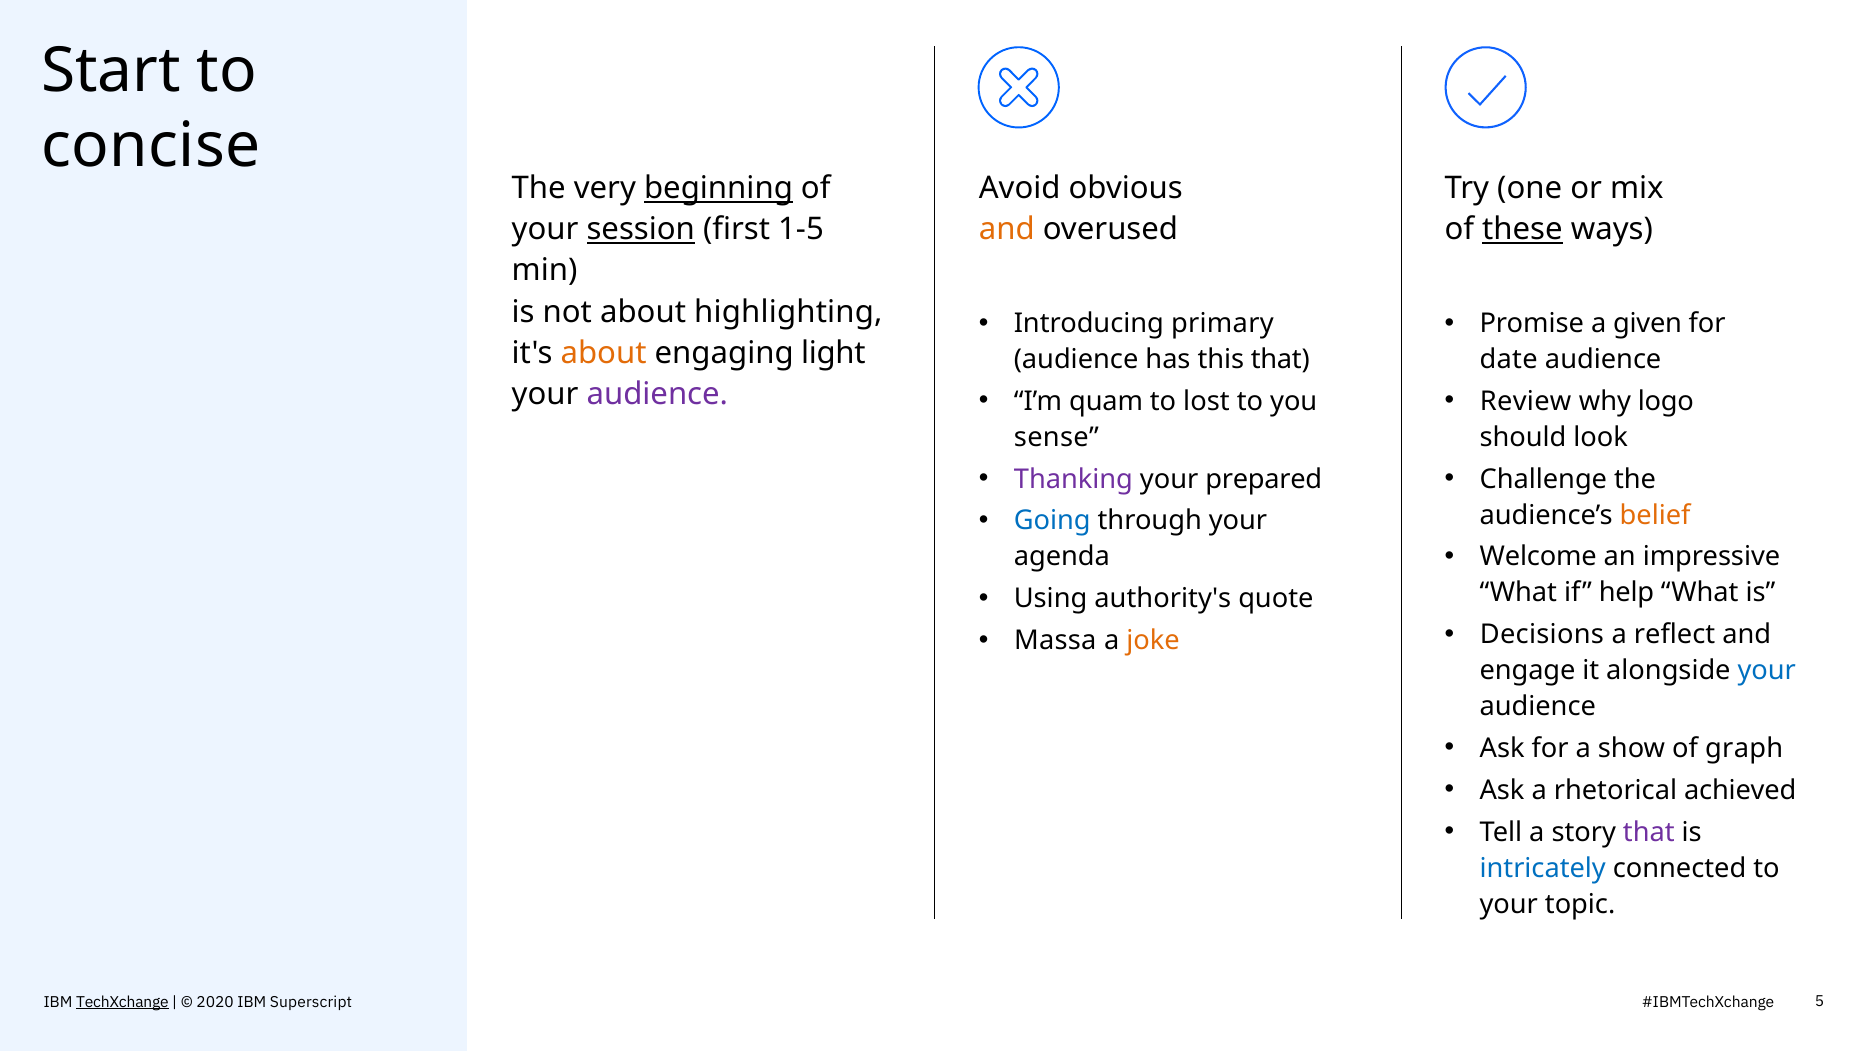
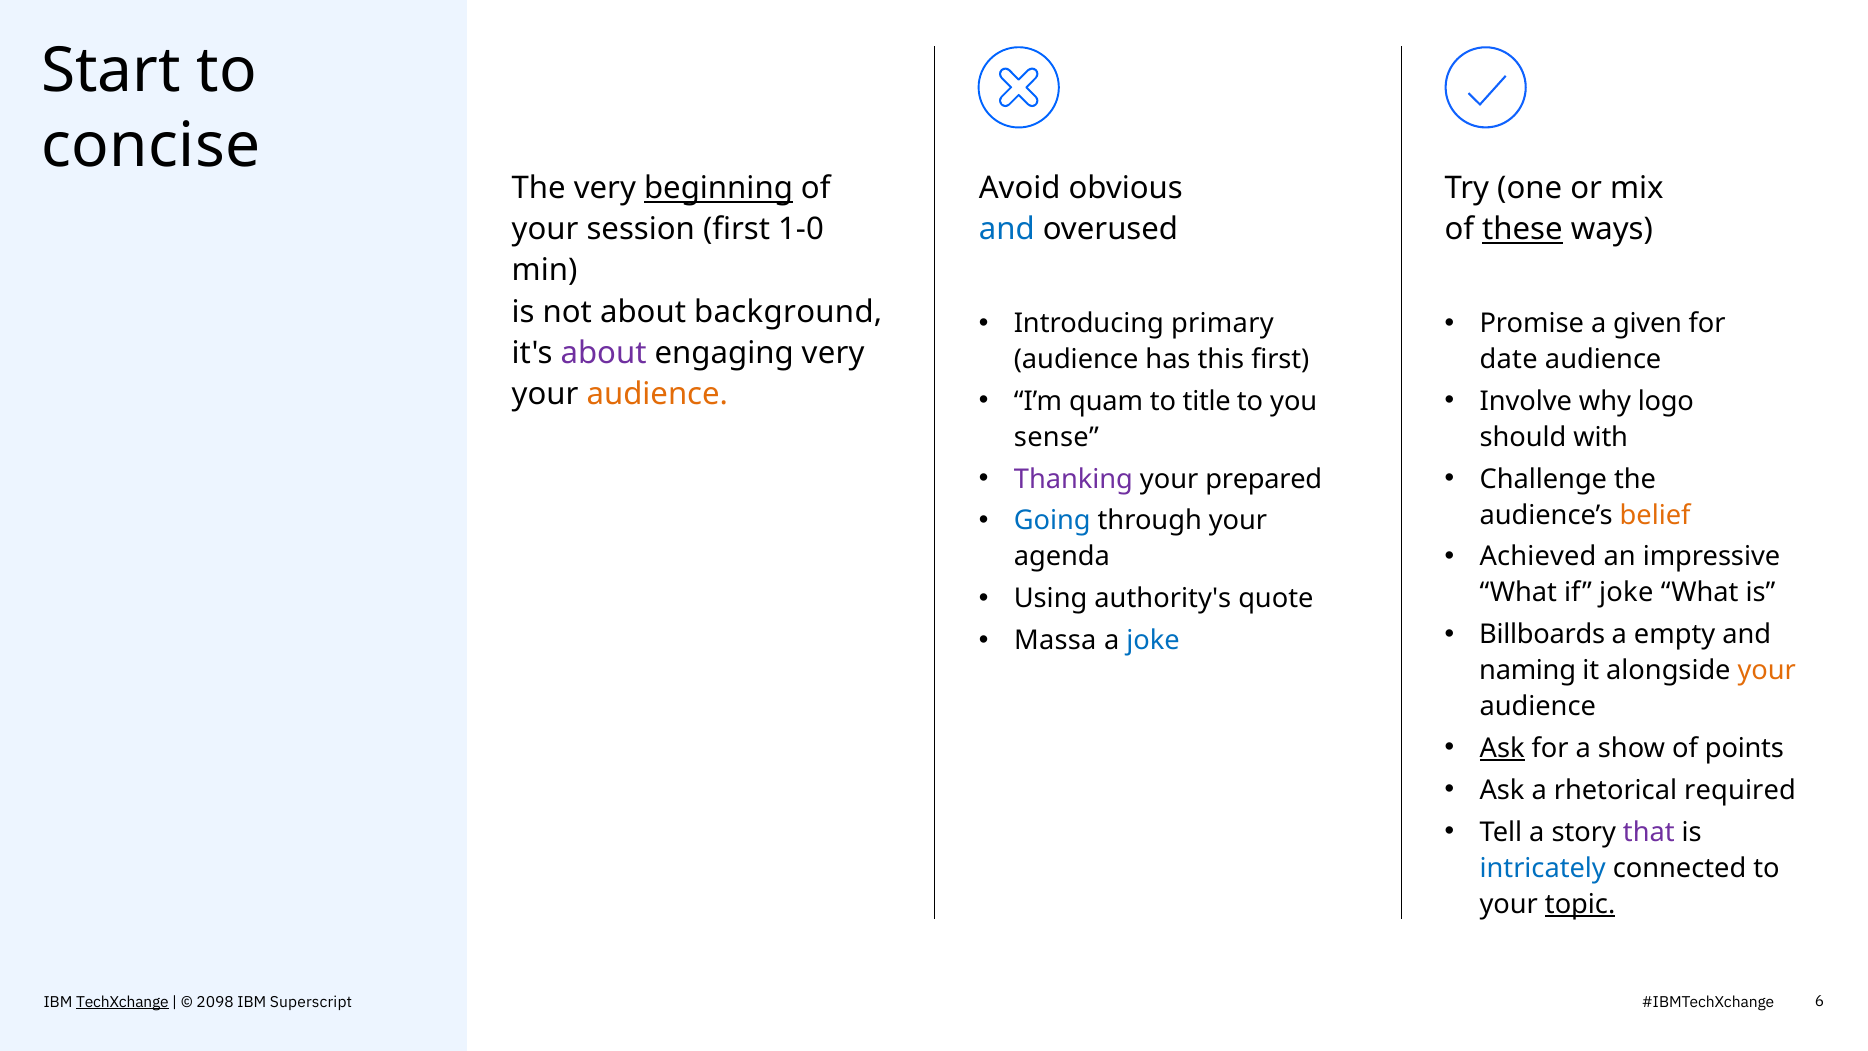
session underline: present -> none (641, 229)
1-5: 1-5 -> 1-0 (801, 229)
and colour: orange -> blue (1007, 229)
highlighting: highlighting -> background (788, 312)
about colour: orange -> purple (604, 353)
engaging light: light -> very (833, 353)
this that: that -> first (1280, 359)
audience colour: purple -> orange (657, 394)
lost: lost -> title (1207, 401)
Review: Review -> Involve (1526, 401)
look: look -> with (1601, 437)
Welcome: Welcome -> Achieved (1538, 557)
if help: help -> joke (1626, 593)
Decisions: Decisions -> Billboards (1542, 634)
reflect: reflect -> empty (1675, 634)
joke colour: orange -> blue (1153, 640)
engage: engage -> naming (1528, 670)
your colour: blue -> orange (1767, 670)
Ask underline: none -> present (1502, 748)
graph: graph -> points (1744, 748)
achieved: achieved -> required (1740, 790)
topic underline: none -> present (1580, 904)
5: 5 -> 6 (1819, 1001)
2020: 2020 -> 2098 (215, 1002)
